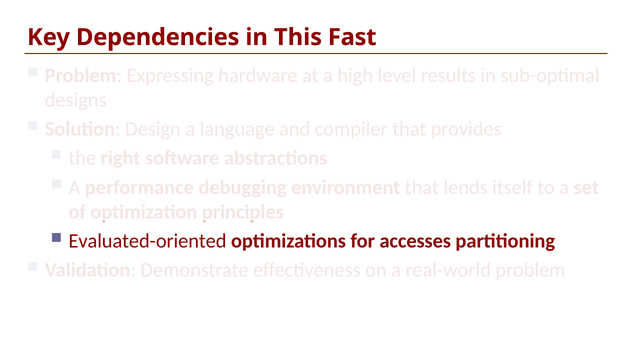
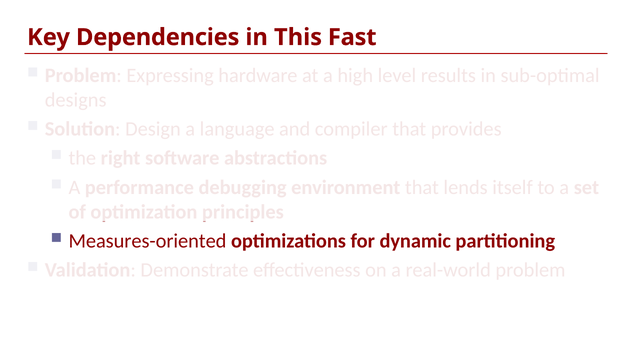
Evaluated-oriented: Evaluated-oriented -> Measures-oriented (147, 241)
accesses: accesses -> dynamic (415, 241)
